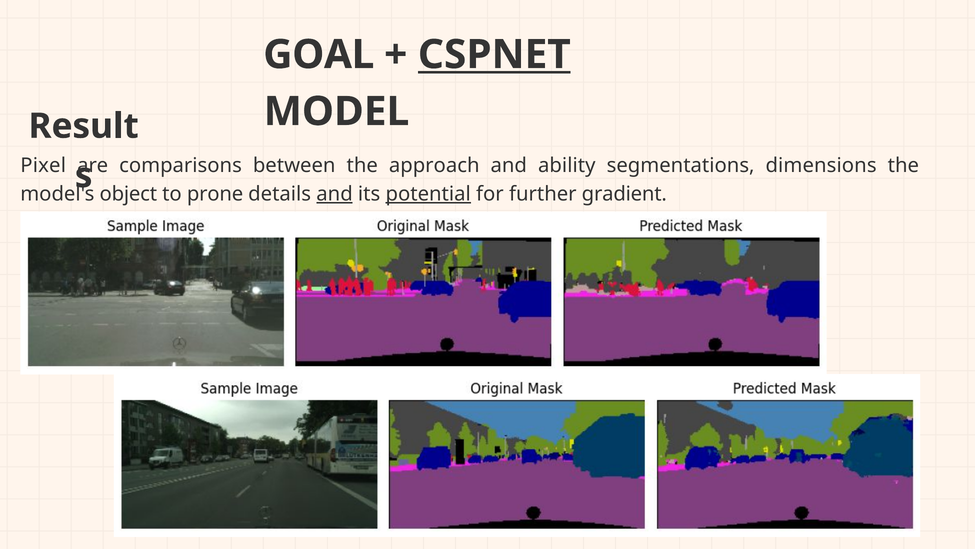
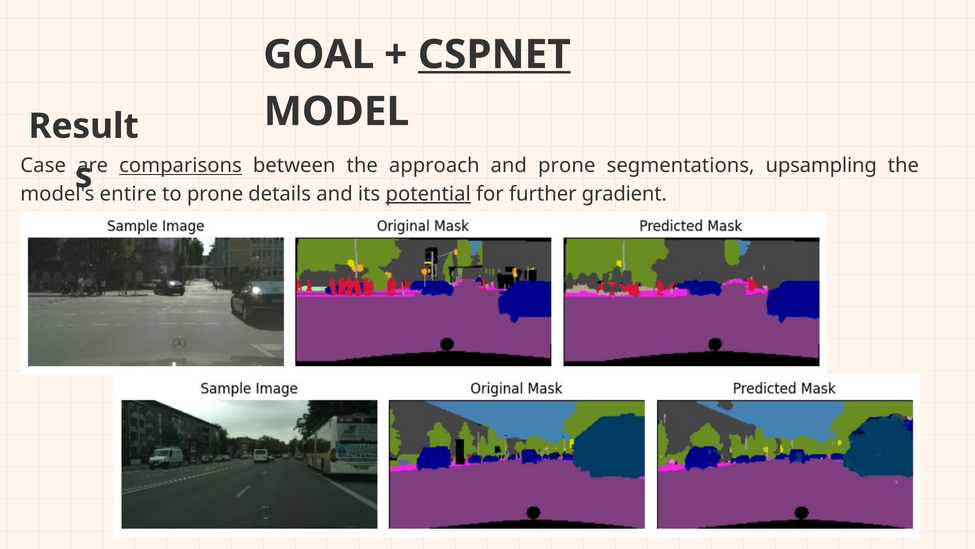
Pixel: Pixel -> Case (43, 165)
comparisons underline: none -> present (180, 165)
and ability: ability -> prone (567, 165)
dimensions: dimensions -> upsampling (821, 165)
object: object -> entire (128, 194)
and underline: present -> none (335, 194)
